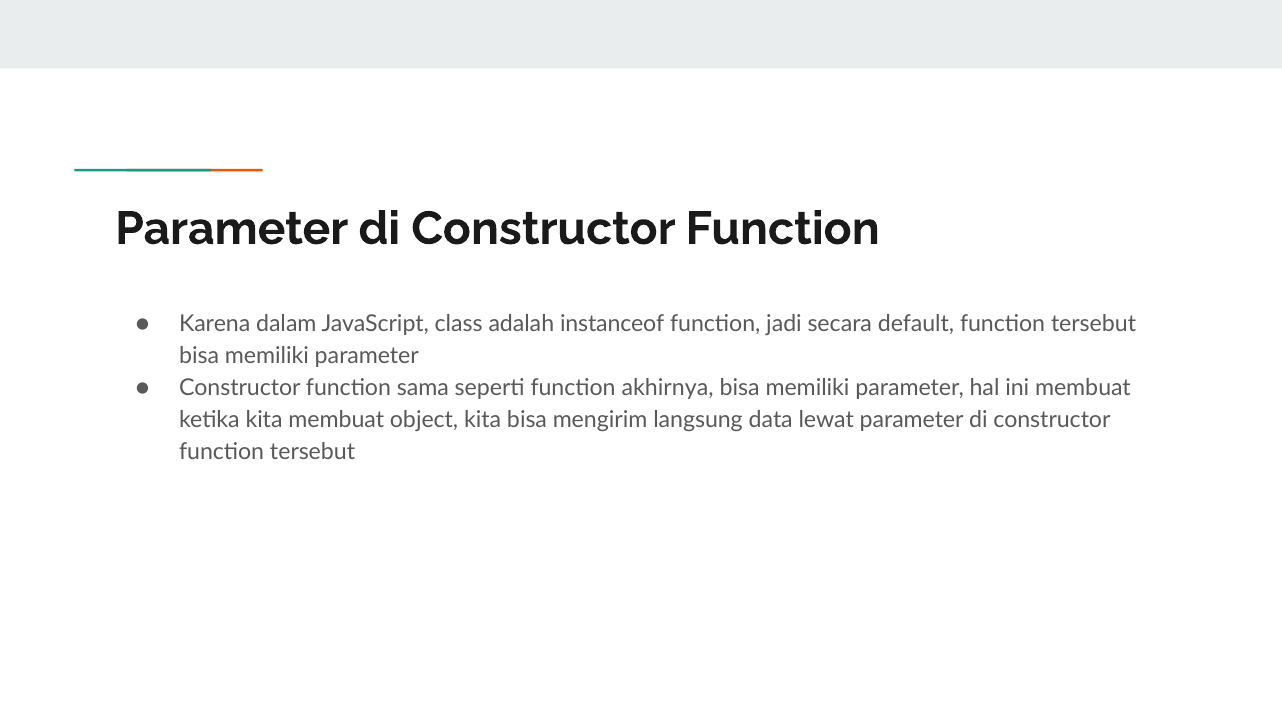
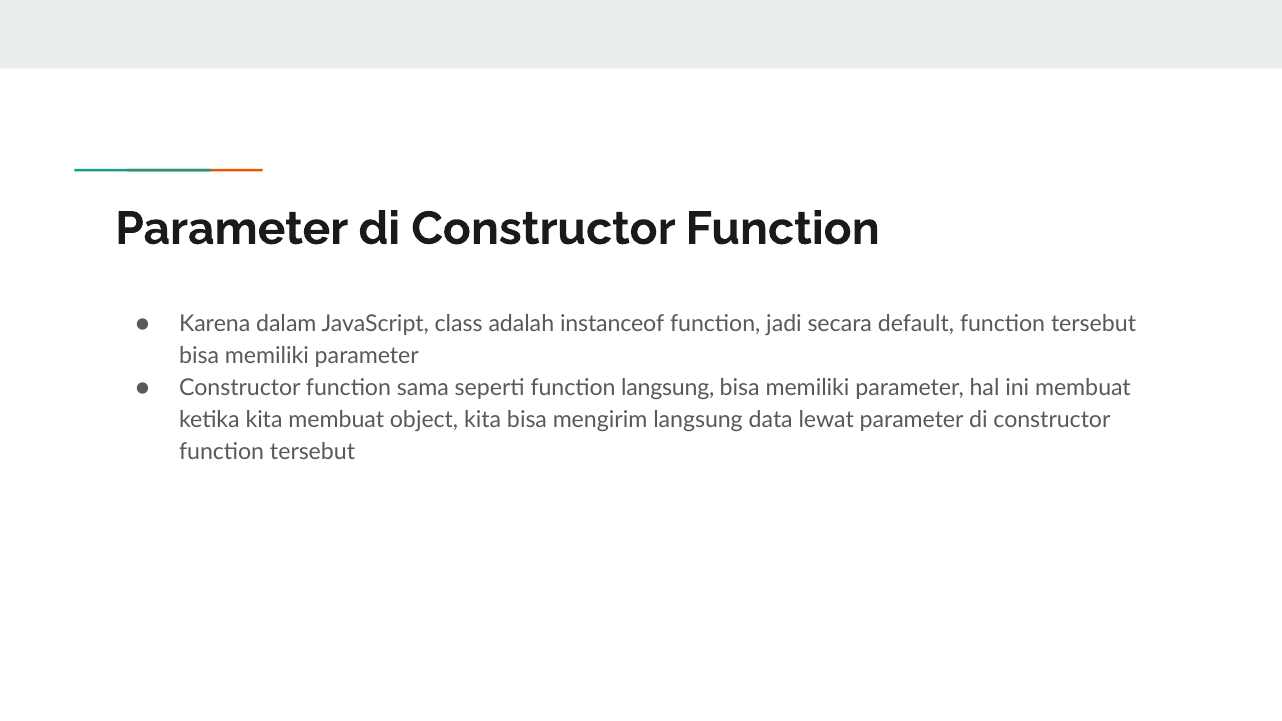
function akhirnya: akhirnya -> langsung (668, 388)
